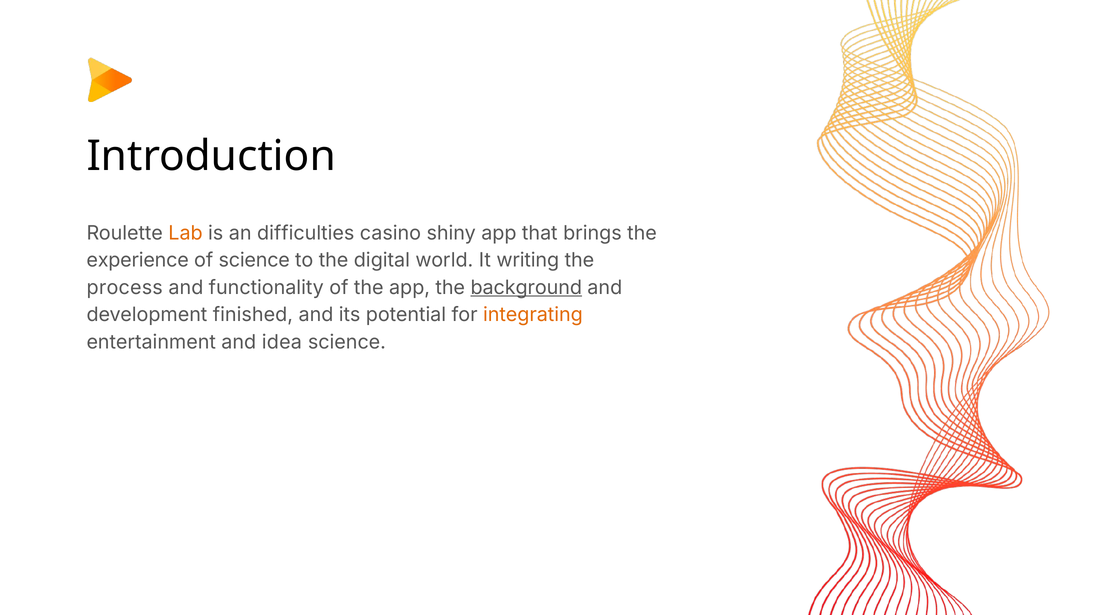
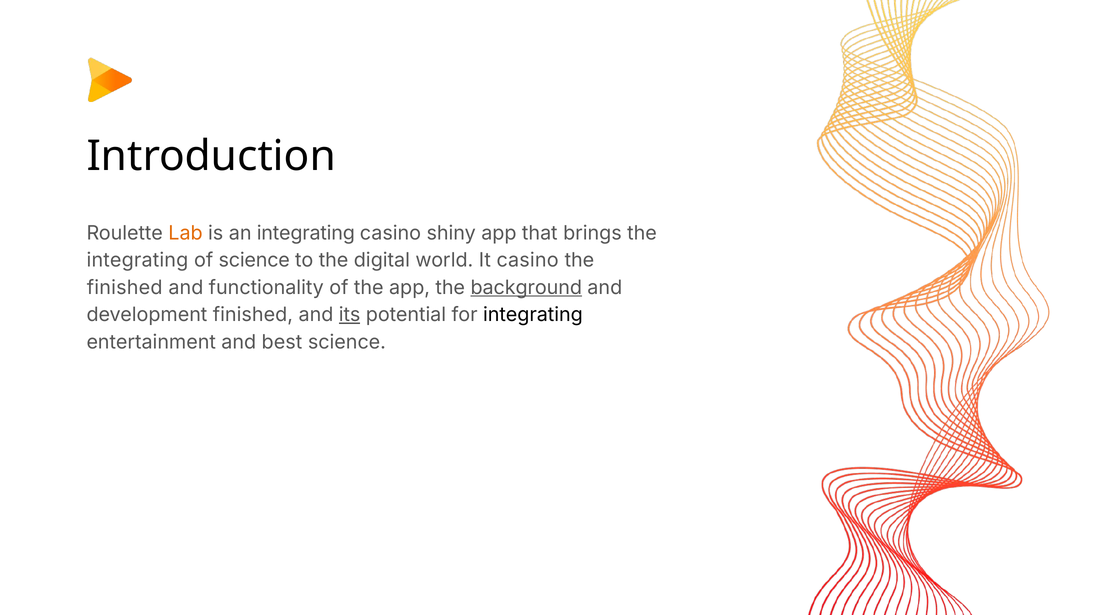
an difficulties: difficulties -> integrating (306, 233)
experience: experience -> integrating (137, 260)
It writing: writing -> casino (528, 260)
process: process -> finished (125, 288)
its underline: none -> present (350, 315)
integrating colour: orange -> black (533, 315)
idea: idea -> best (282, 342)
